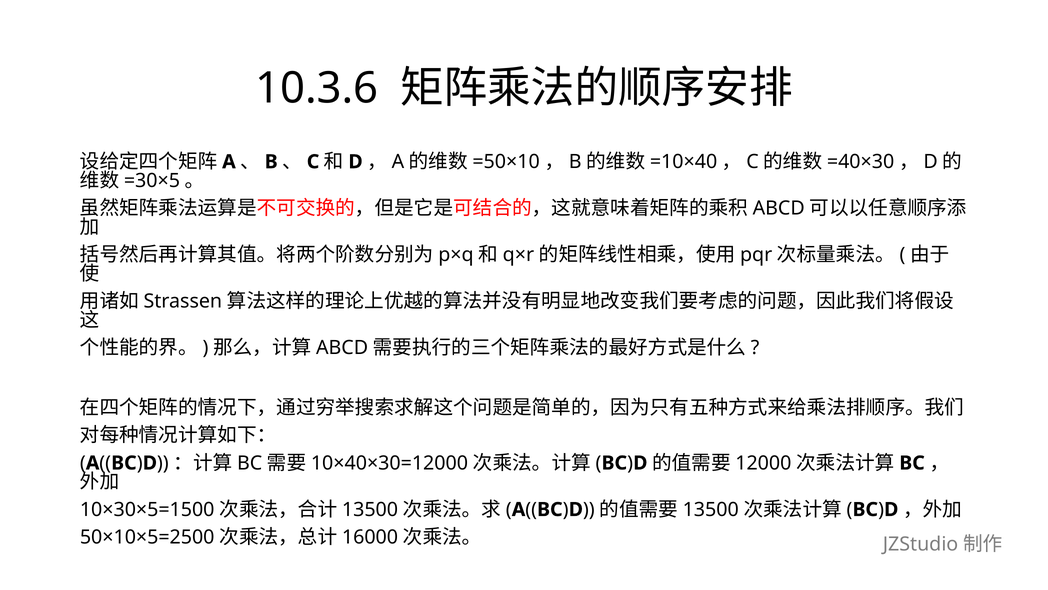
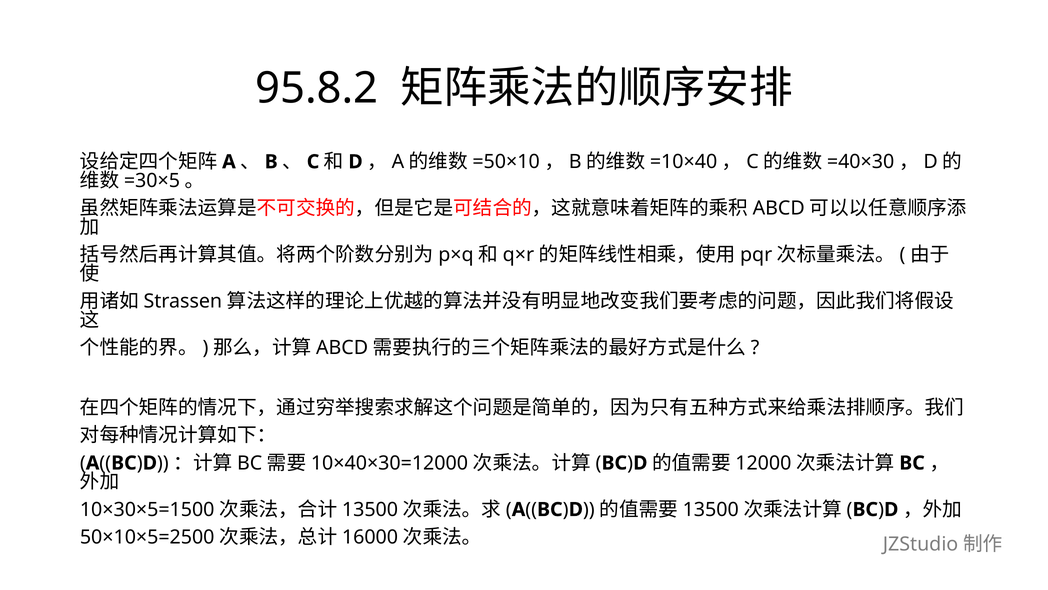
10.3.6: 10.3.6 -> 95.8.2 (317, 88)
